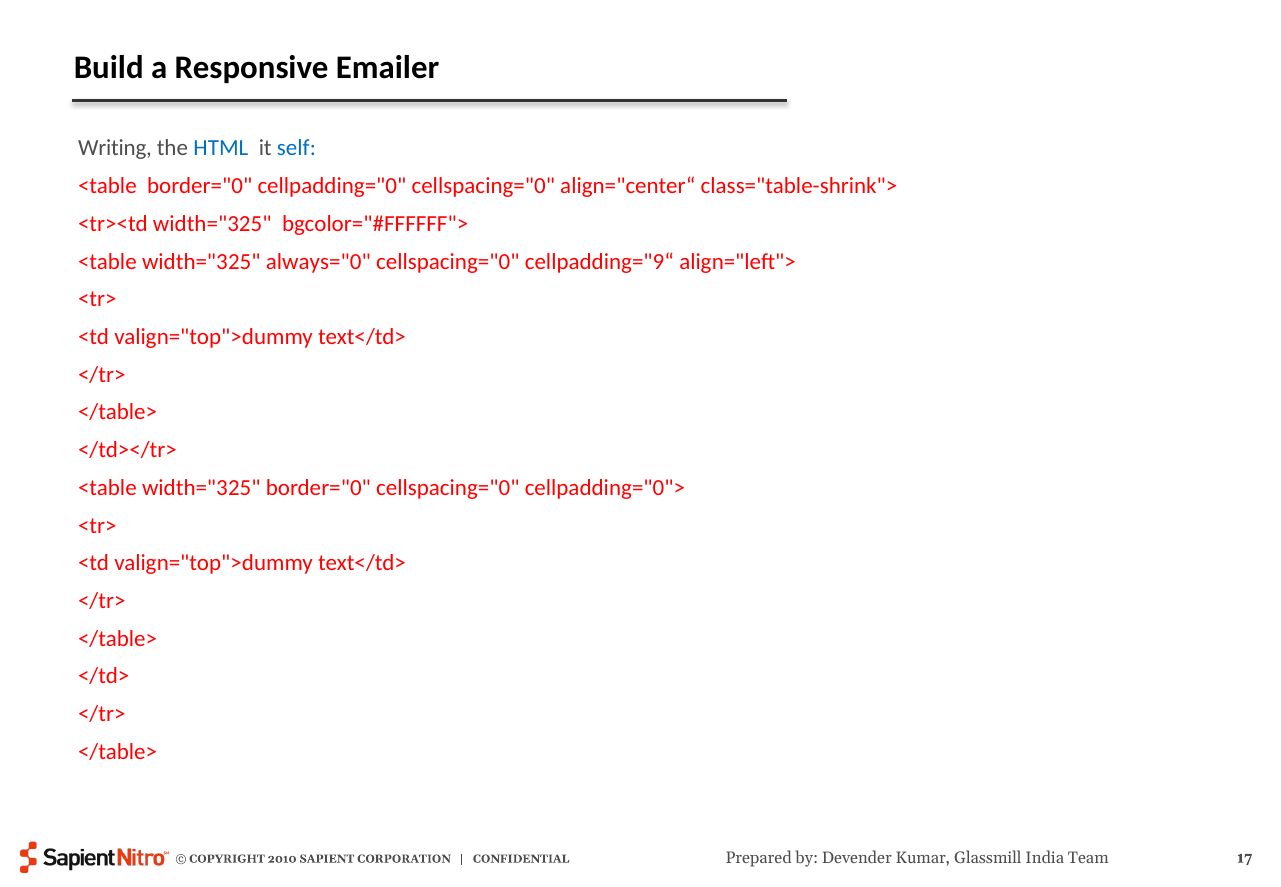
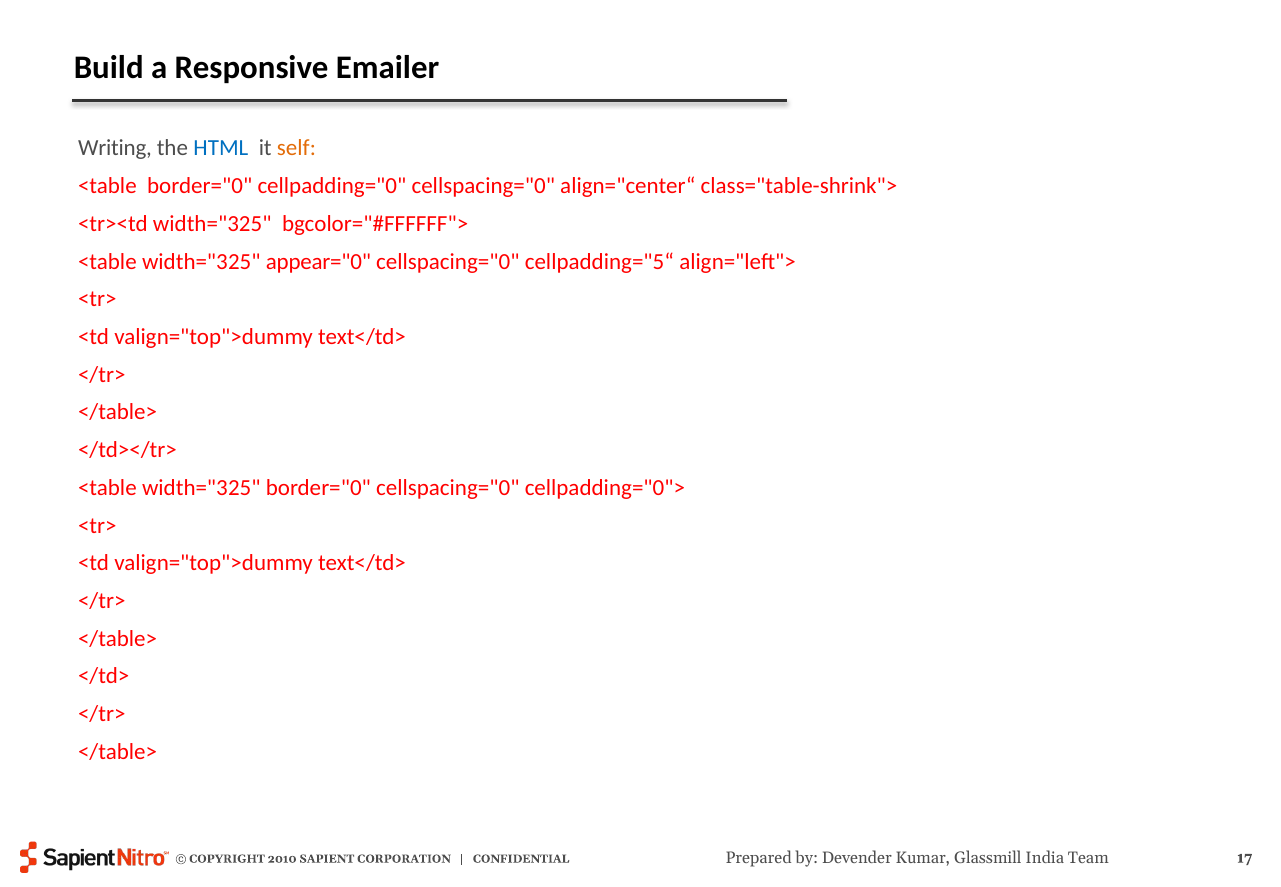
self colour: blue -> orange (296, 148)
always="0: always="0 -> appear="0 (318, 261)
cellpadding="9“: cellpadding="9“ -> cellpadding="5“ (599, 261)
